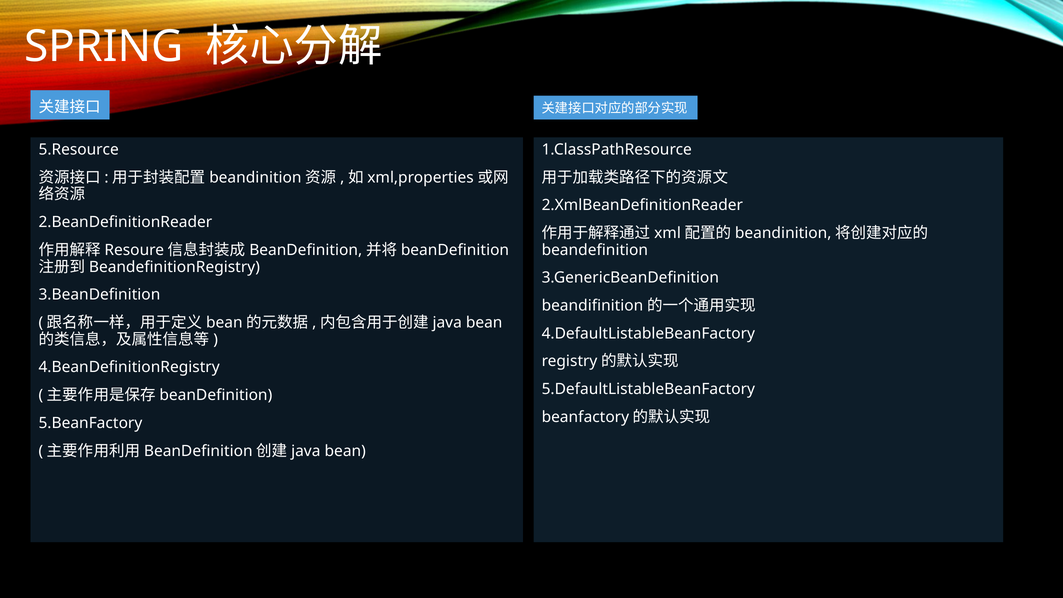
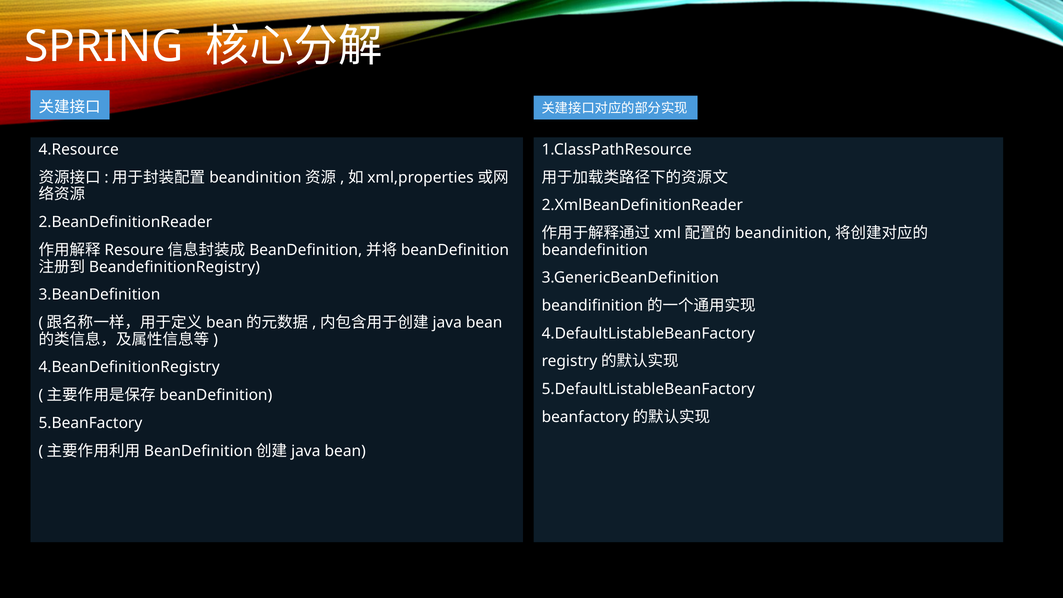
5.Resource: 5.Resource -> 4.Resource (79, 150)
